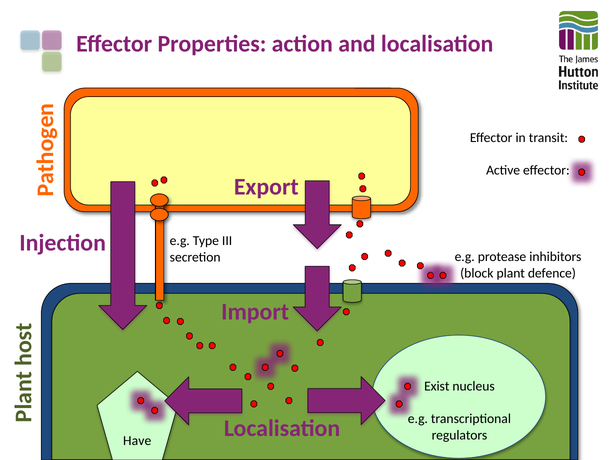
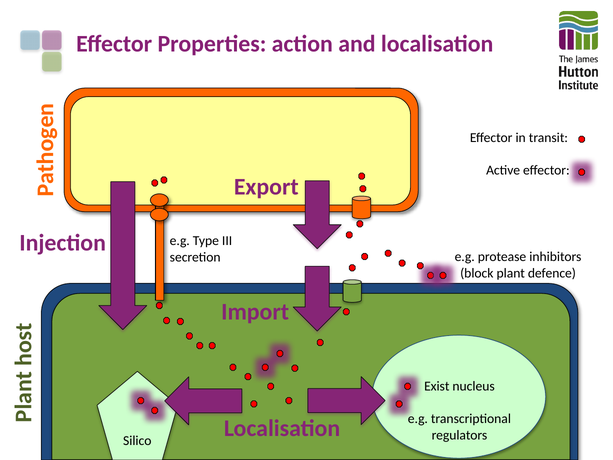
Have: Have -> Silico (137, 440)
